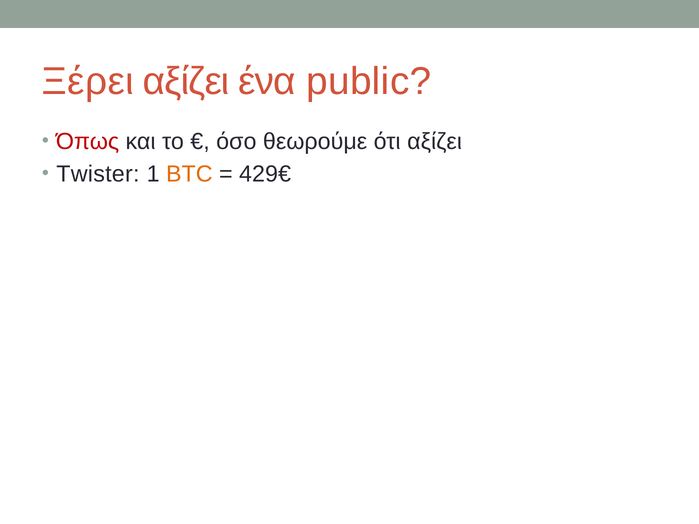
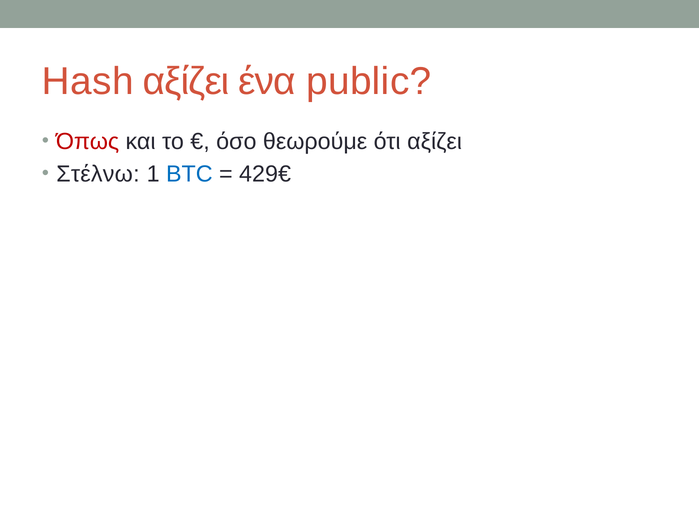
Ξέρει: Ξέρει -> Hash (88, 81)
Twister: Twister -> Στέλνω (98, 174)
BTC colour: orange -> blue (189, 174)
